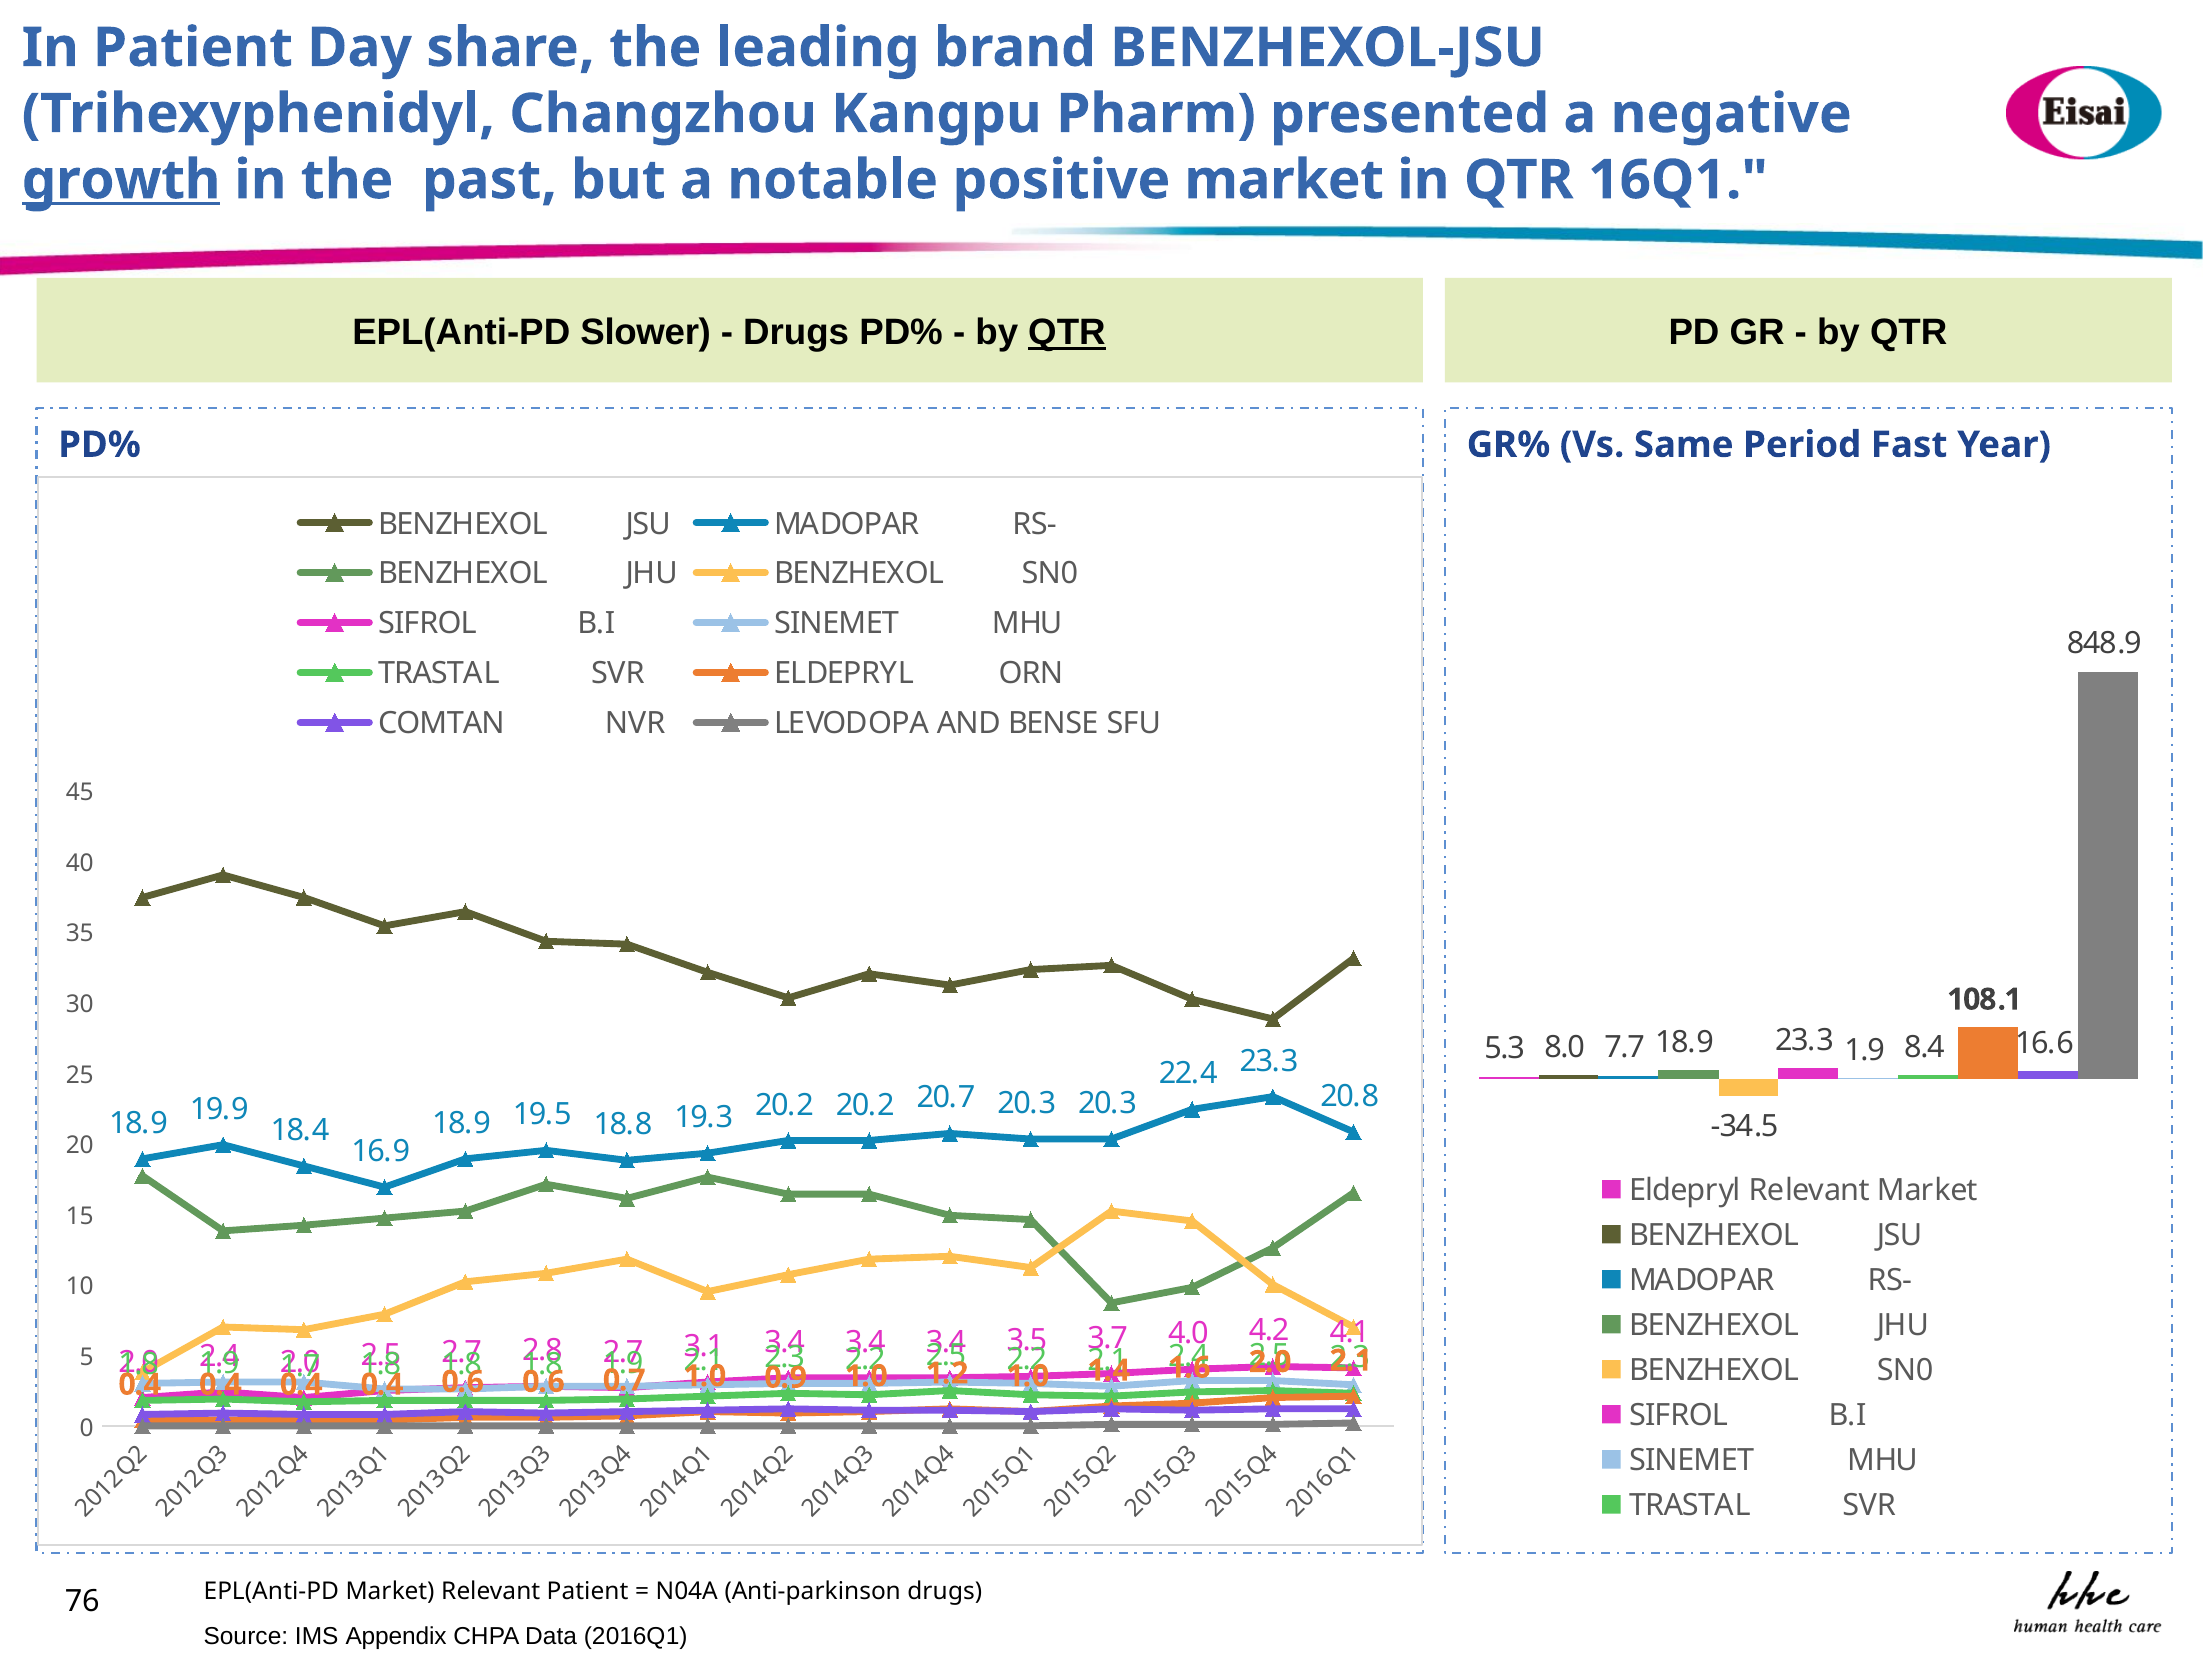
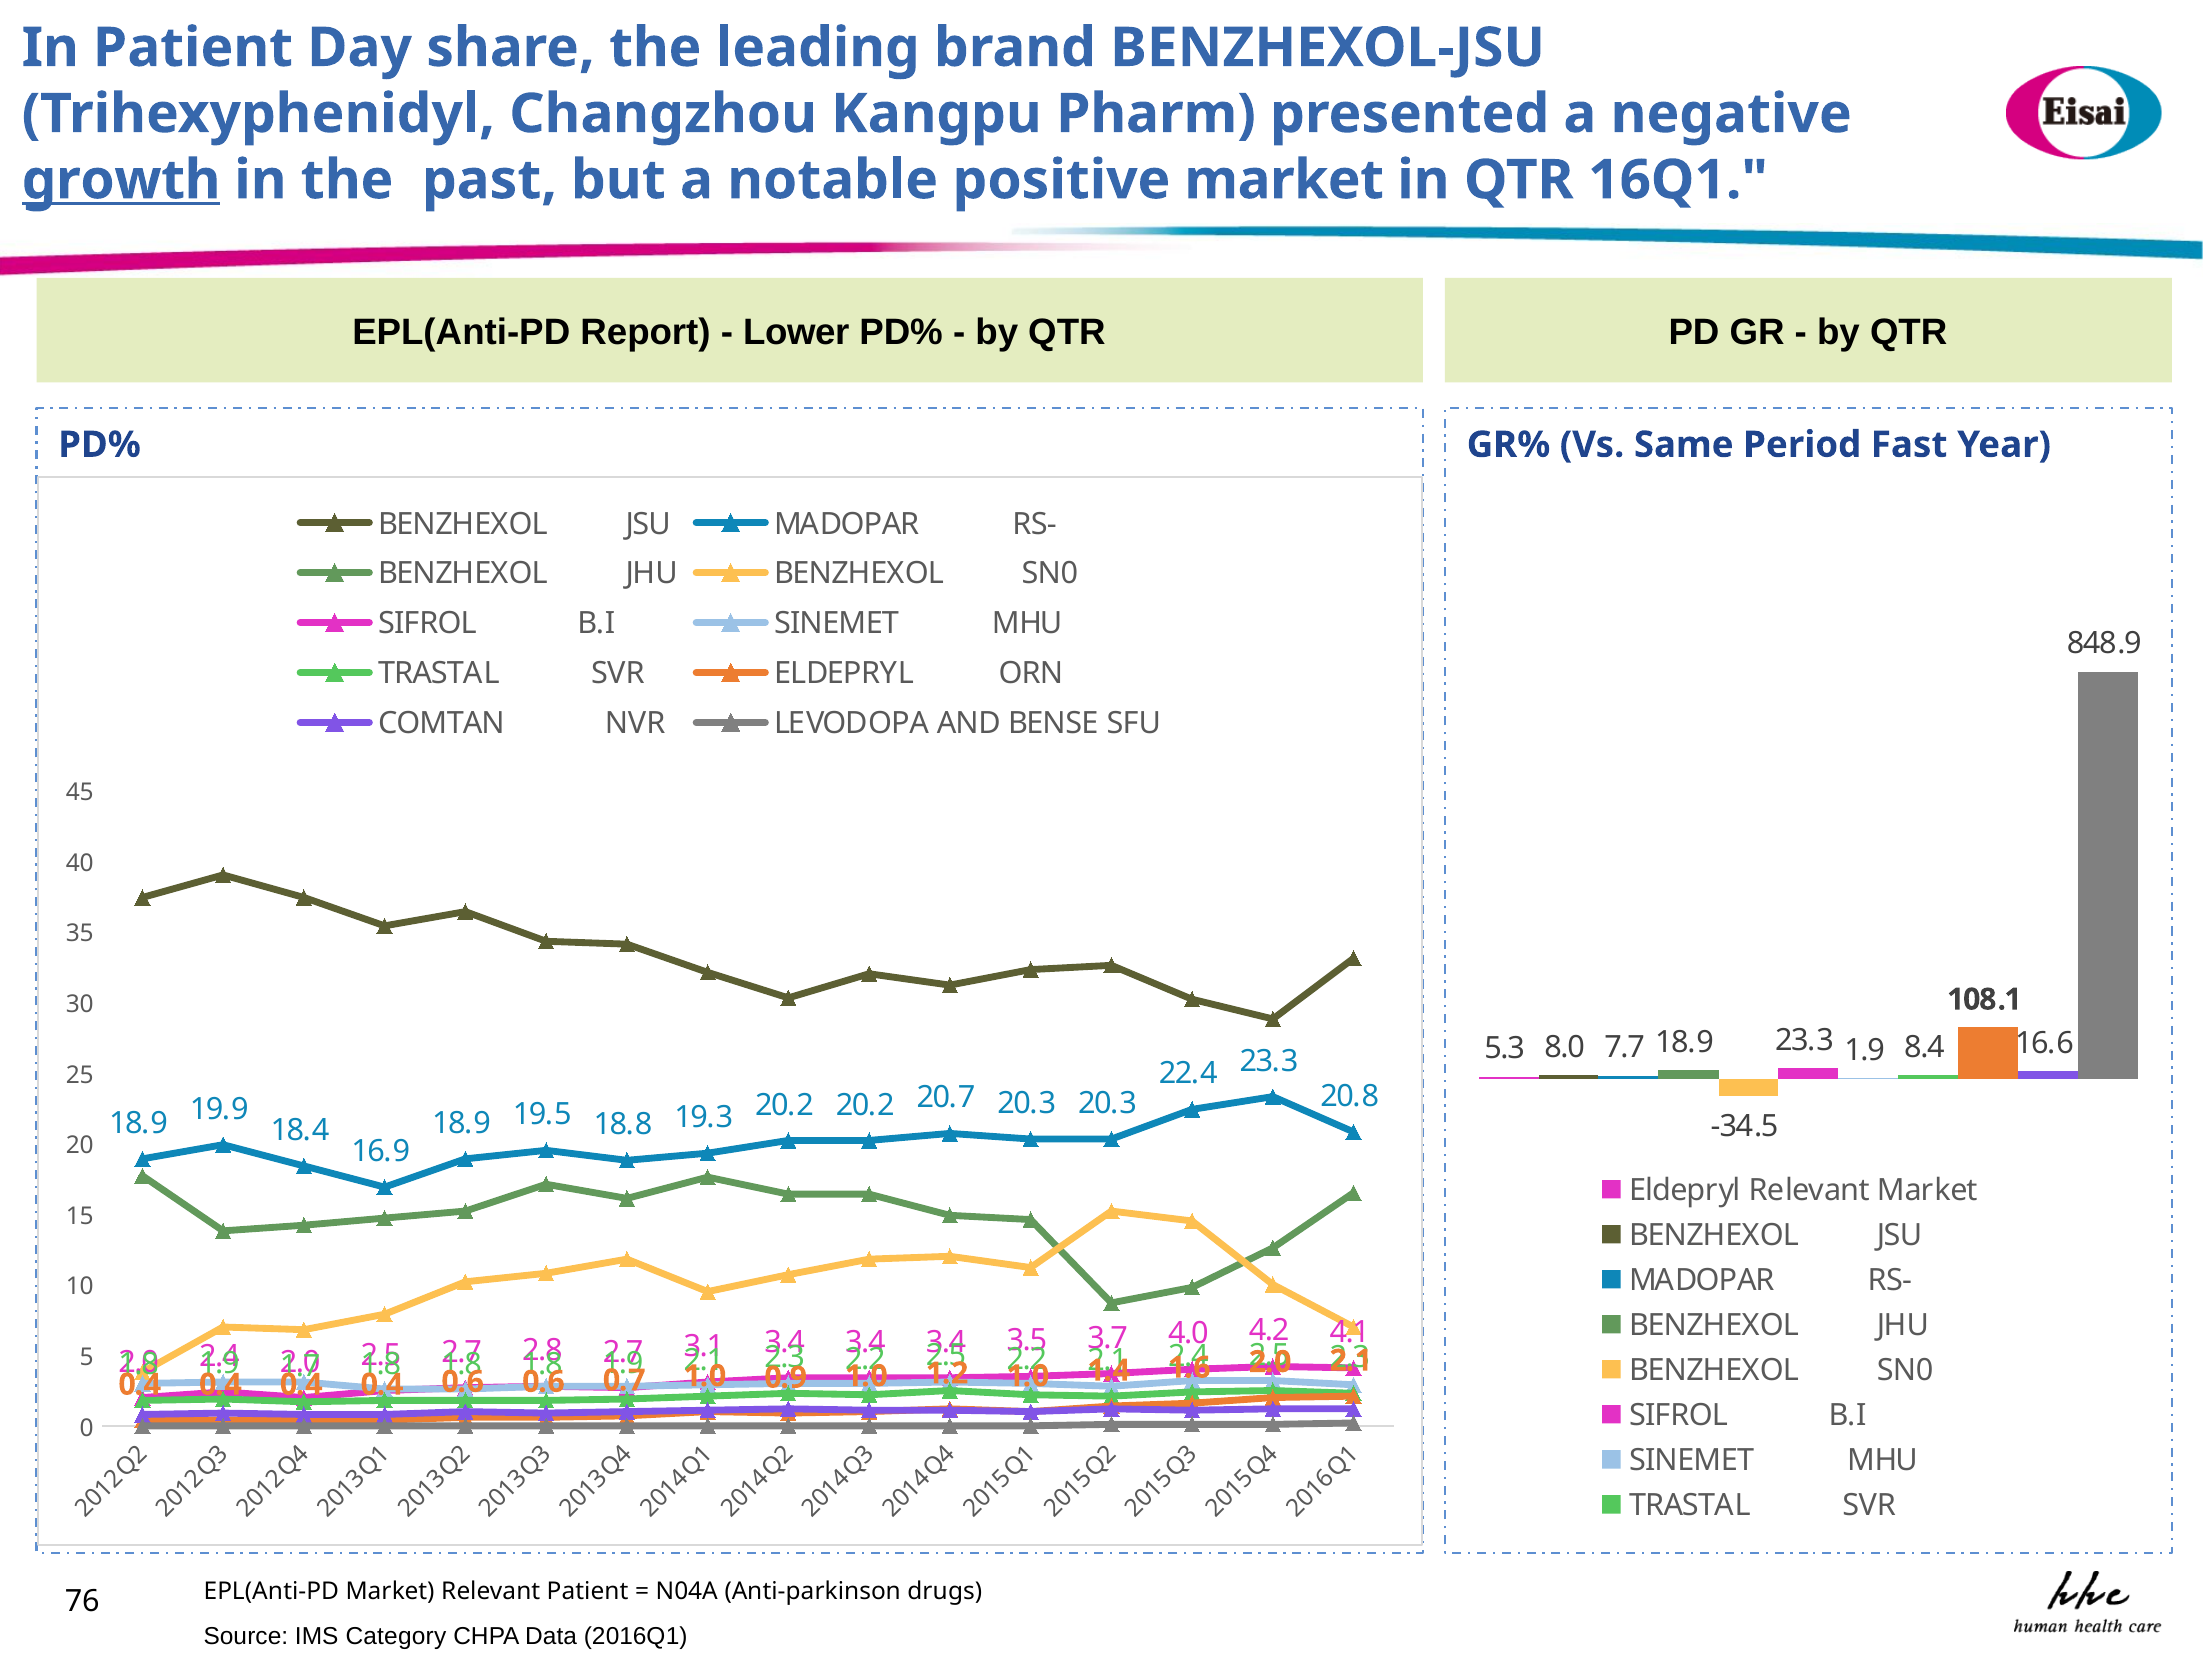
Slower: Slower -> Report (646, 333)
Drugs: Drugs -> Lower (796, 333)
QTR underline: present -> none (1067, 333)
Appendix: Appendix -> Category (396, 1636)
